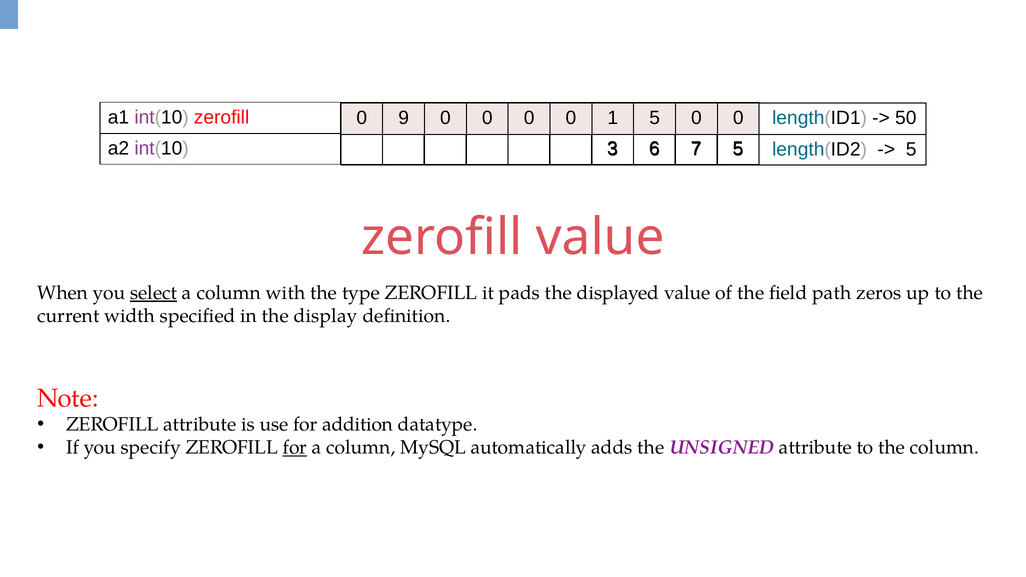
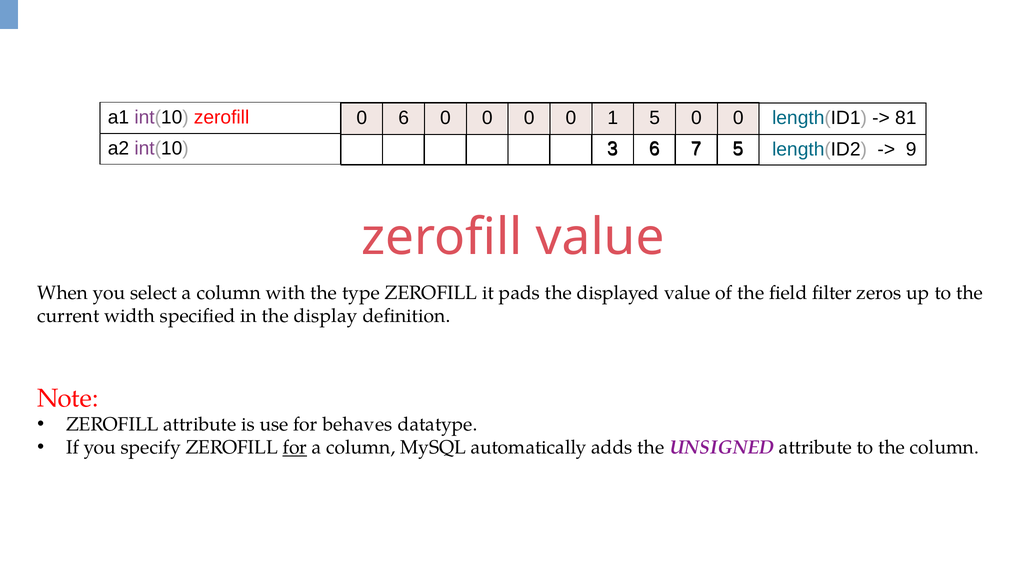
0 9: 9 -> 6 (404, 118)
50: 50 -> 81 (906, 118)
5: 5 -> 9 (911, 149)
select underline: present -> none (154, 293)
path: path -> filter (832, 293)
addition: addition -> behaves (358, 425)
